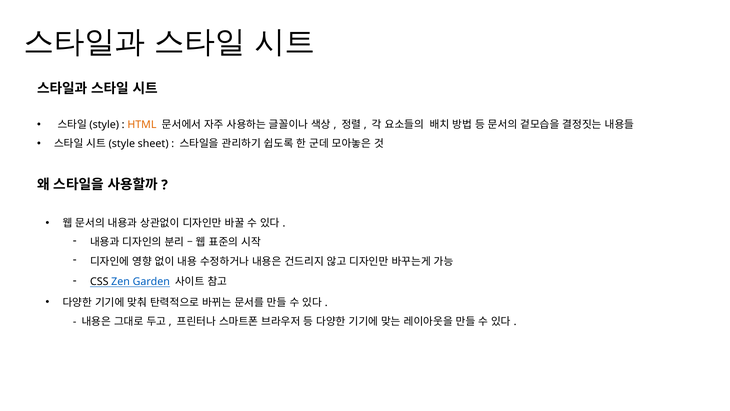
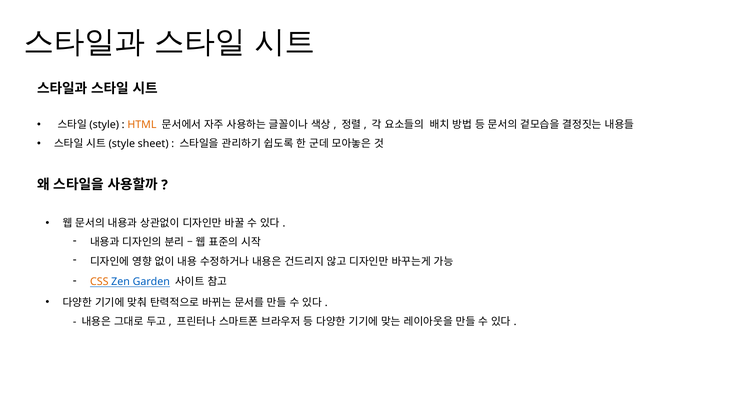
CSS colour: black -> orange (99, 281)
